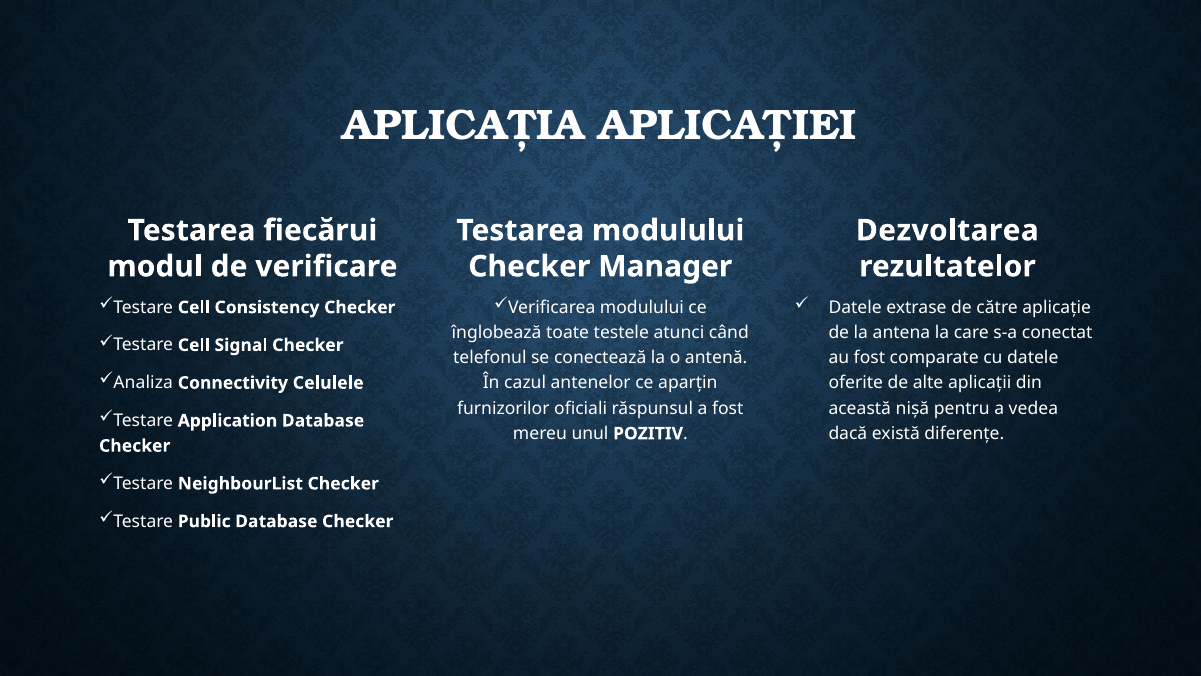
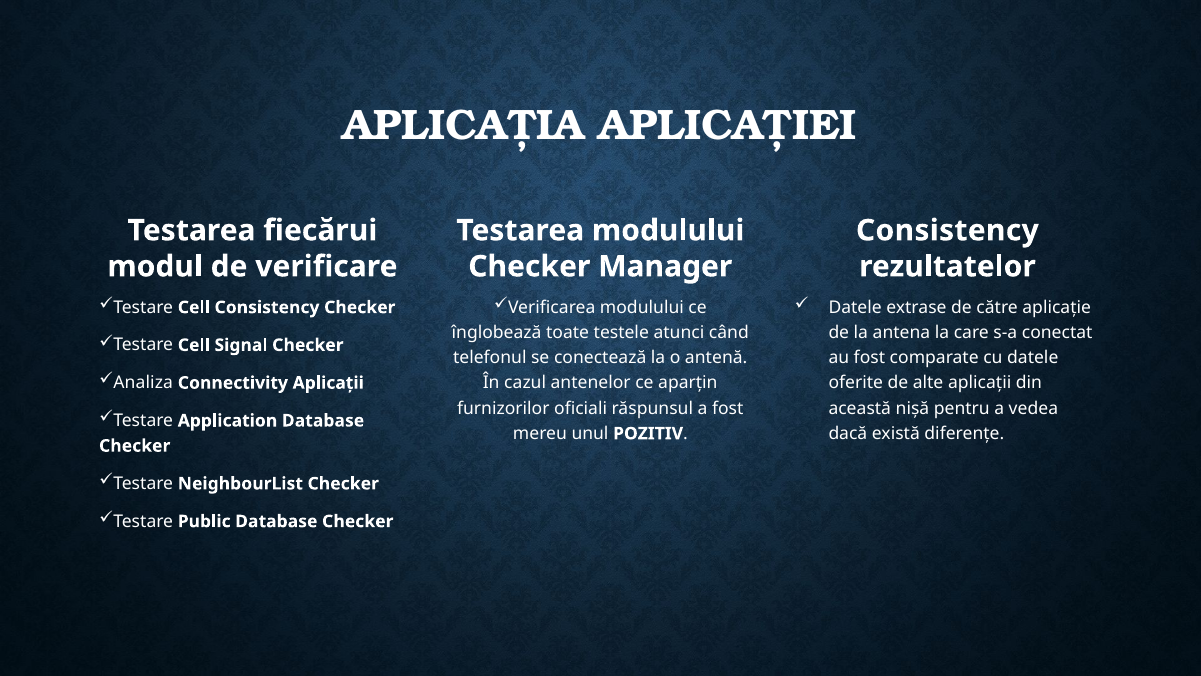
Dezvoltarea: Dezvoltarea -> Consistency (947, 230)
Connectivity Celulele: Celulele -> Aplicații (328, 383)
